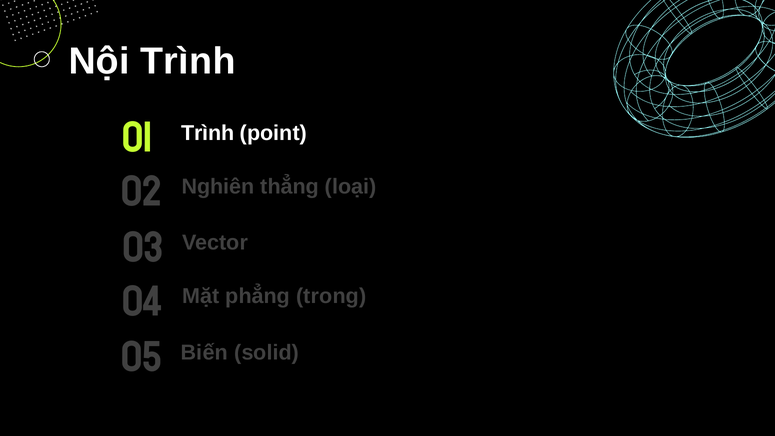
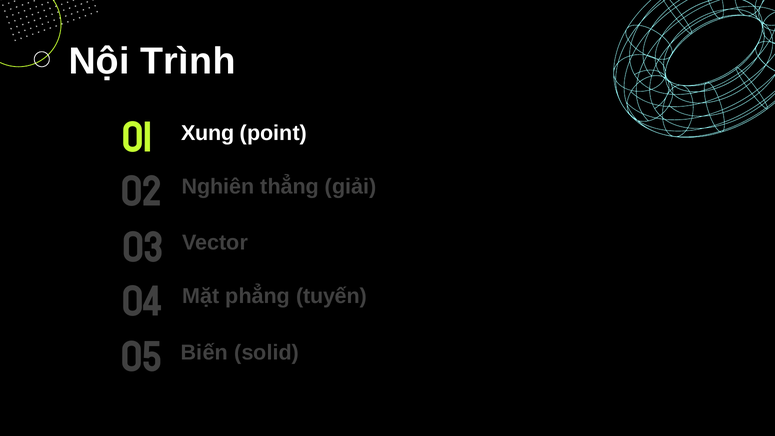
Trình: Trình -> Xung (208, 133)
loại: loại -> giải (351, 186)
trong: trong -> tuyến (331, 296)
